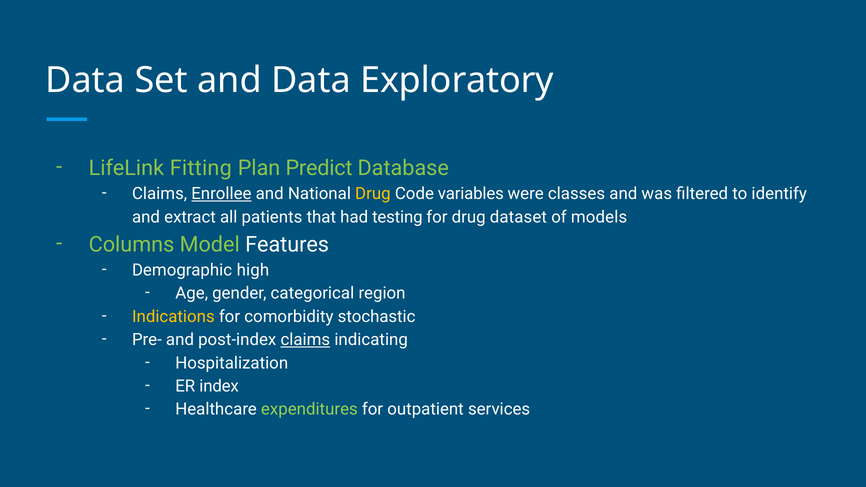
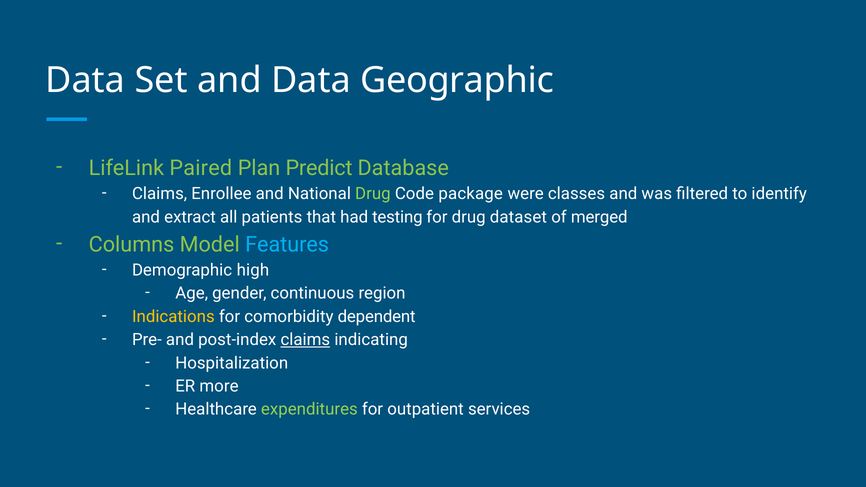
Exploratory: Exploratory -> Geographic (457, 81)
Fitting: Fitting -> Paired (201, 168)
Enrollee underline: present -> none (221, 194)
Drug colour: yellow -> light green (373, 194)
variables: variables -> package (471, 194)
models: models -> merged (599, 217)
Features colour: white -> light blue (287, 244)
categorical: categorical -> continuous (312, 293)
stochastic: stochastic -> dependent (377, 317)
index: index -> more (219, 386)
